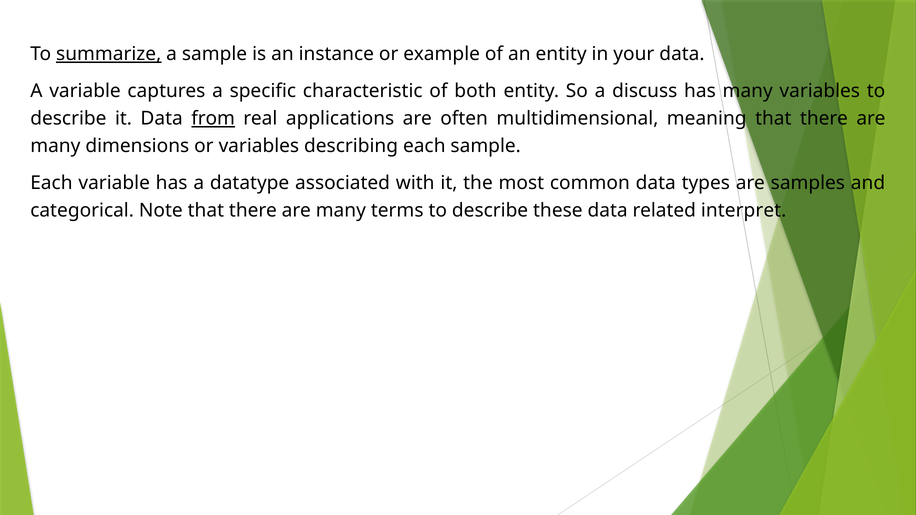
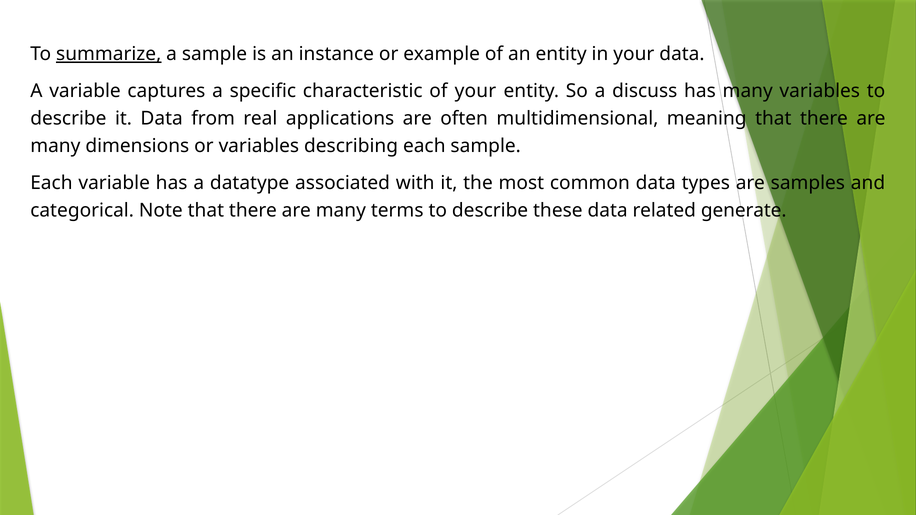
of both: both -> your (475, 91)
from underline: present -> none (213, 119)
interpret: interpret -> generate (744, 211)
